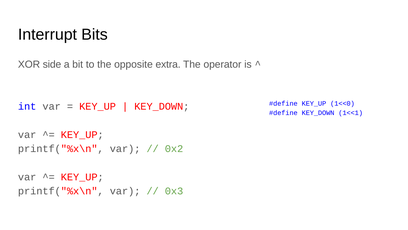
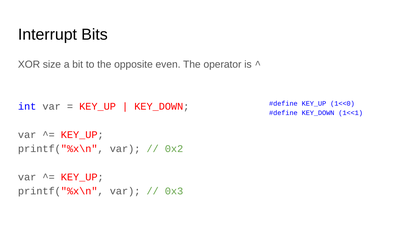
side: side -> size (52, 64)
extra: extra -> even (168, 64)
